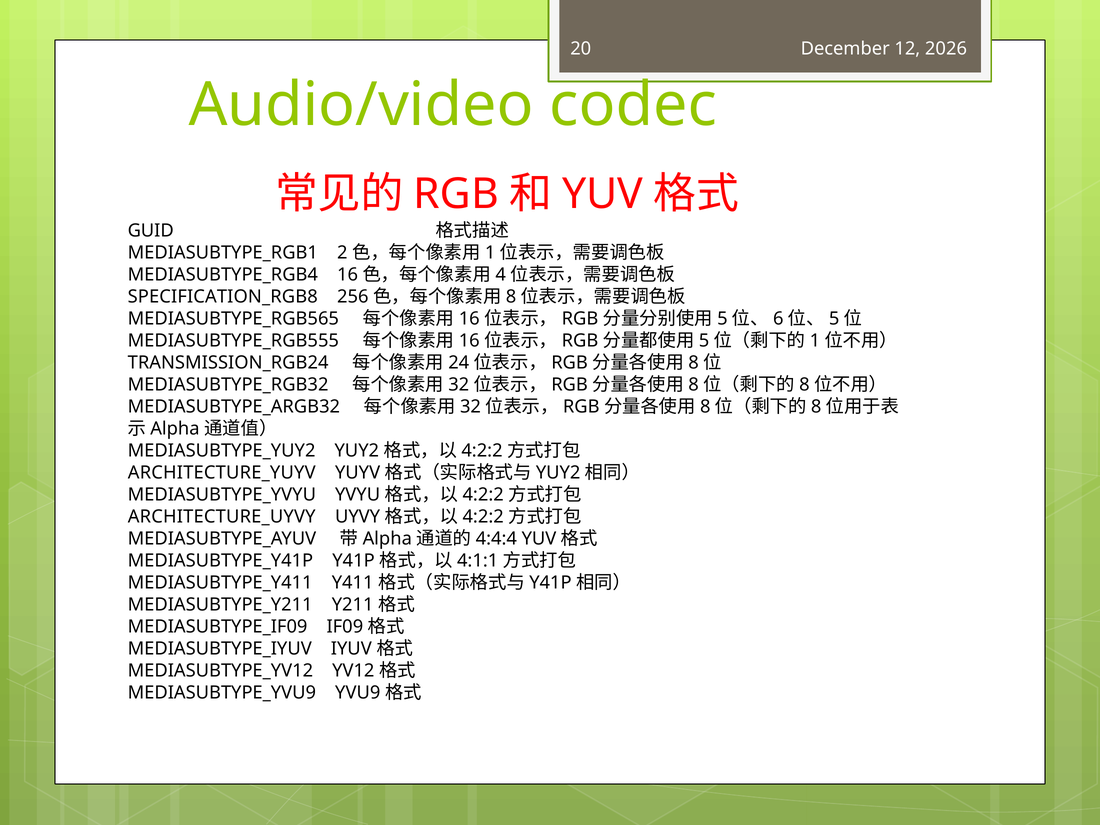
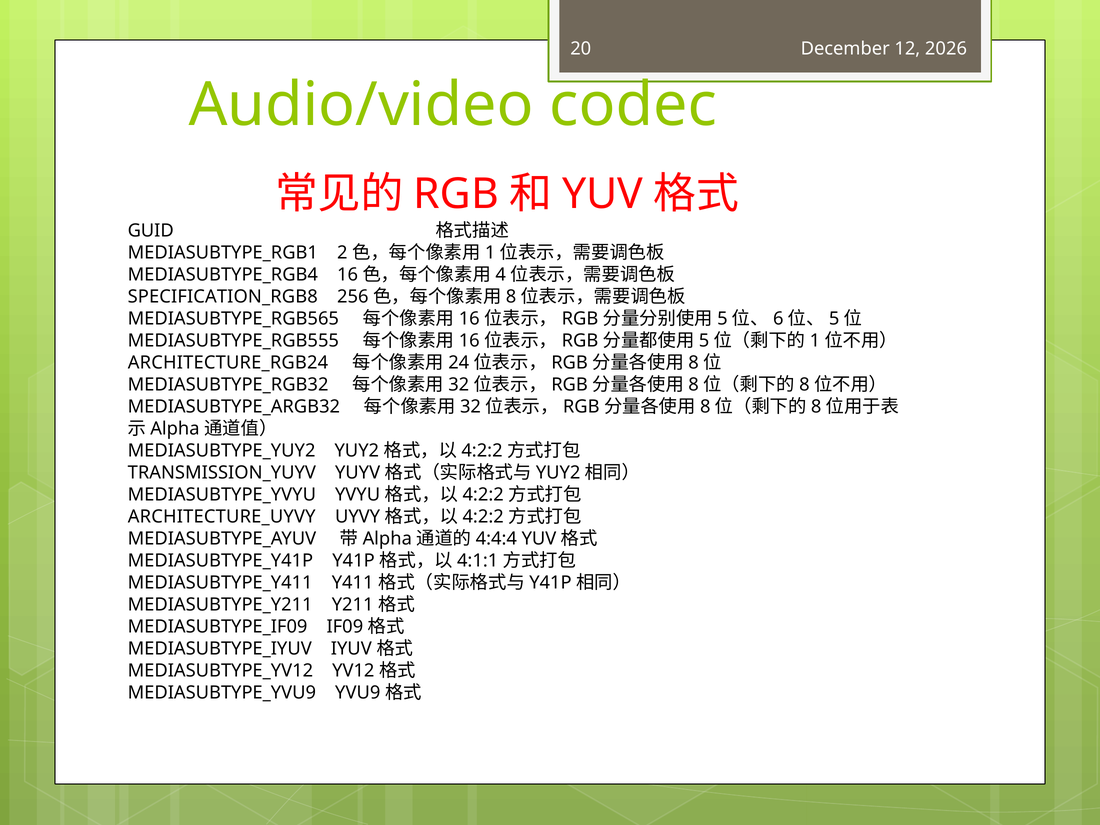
TRANSMISSION_RGB24: TRANSMISSION_RGB24 -> ARCHITECTURE_RGB24 (228, 363)
ARCHITECTURE_YUYV: ARCHITECTURE_YUYV -> TRANSMISSION_YUYV (222, 473)
